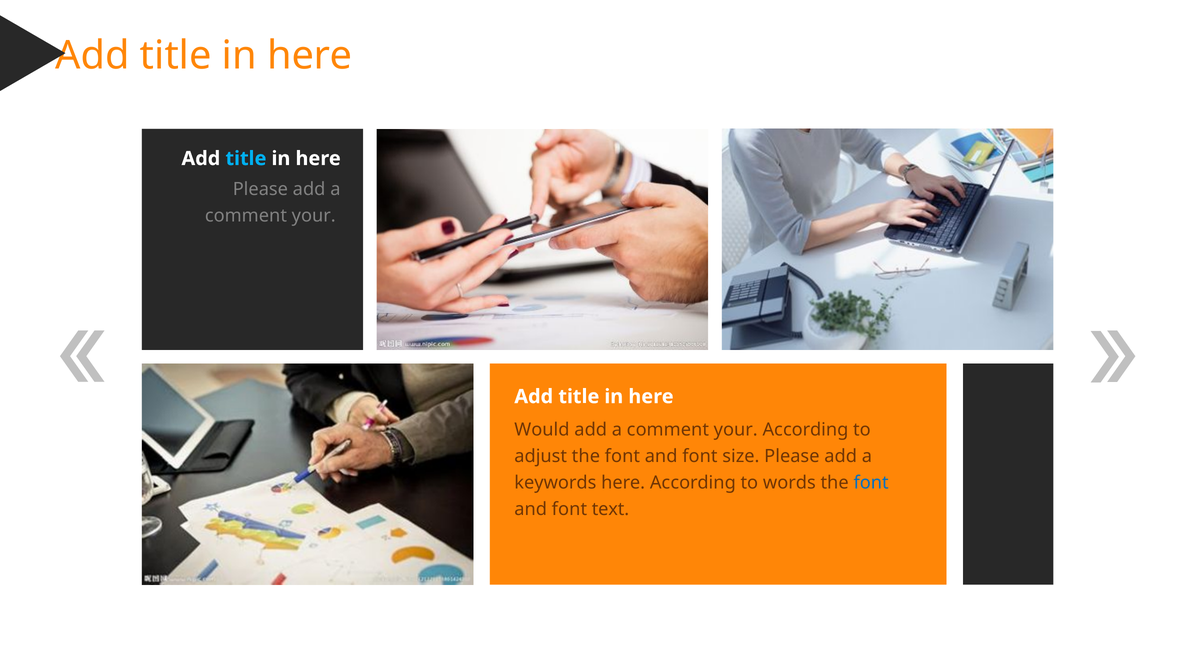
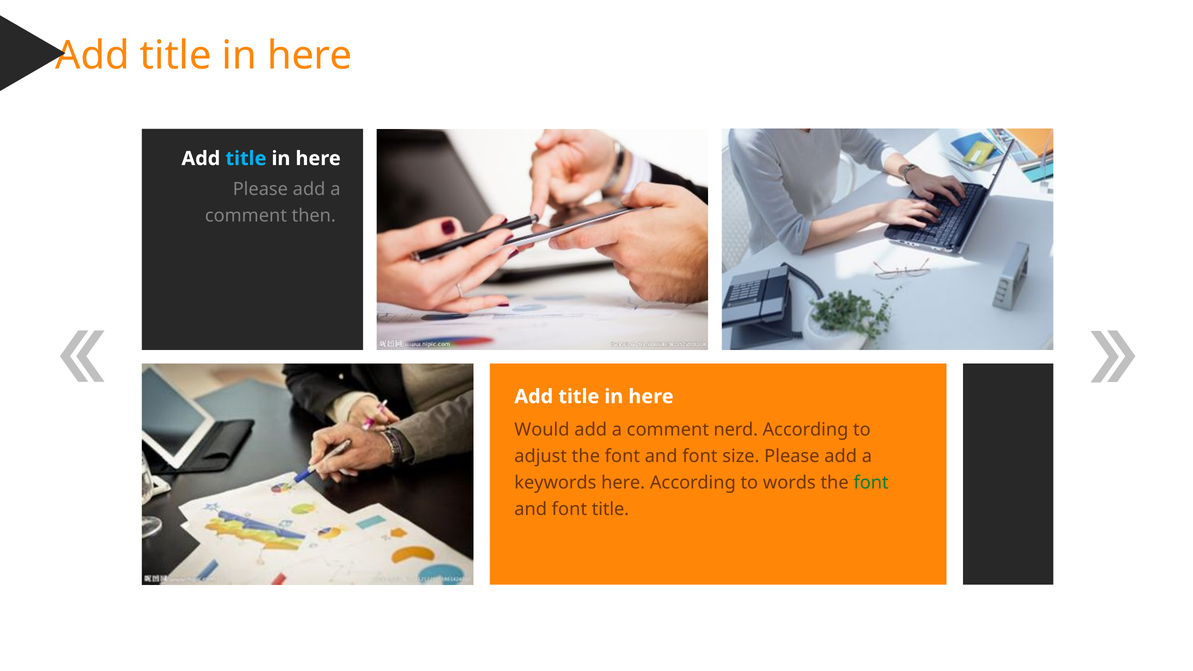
your: your -> then (314, 216)
your: your -> nerd (736, 430)
font colour: blue -> green (871, 483)
font text: text -> title (610, 509)
